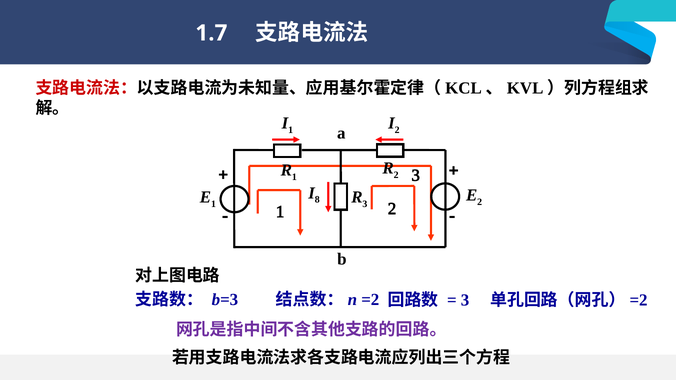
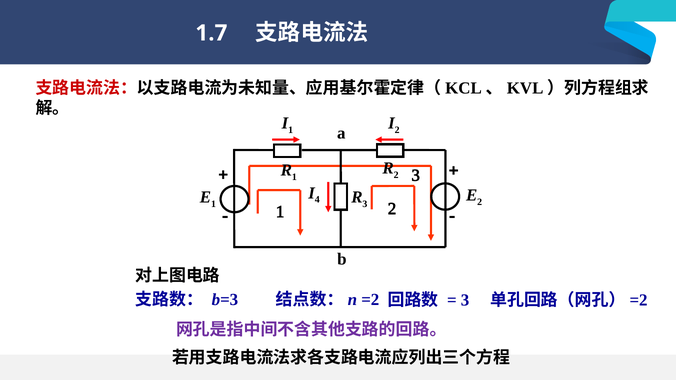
8: 8 -> 4 (317, 200)
